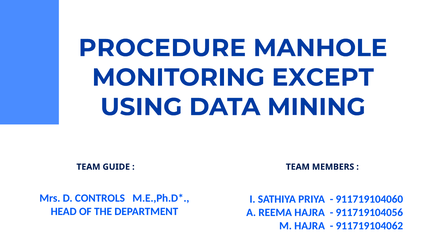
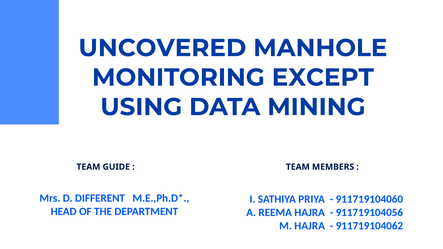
PROCEDURE: PROCEDURE -> UNCOVERED (162, 48)
CONTROLS: CONTROLS -> DIFFERENT (100, 198)
